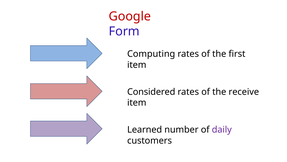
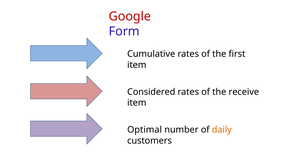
Computing: Computing -> Cumulative (151, 54)
Learned: Learned -> Optimal (145, 129)
daily colour: purple -> orange (222, 129)
